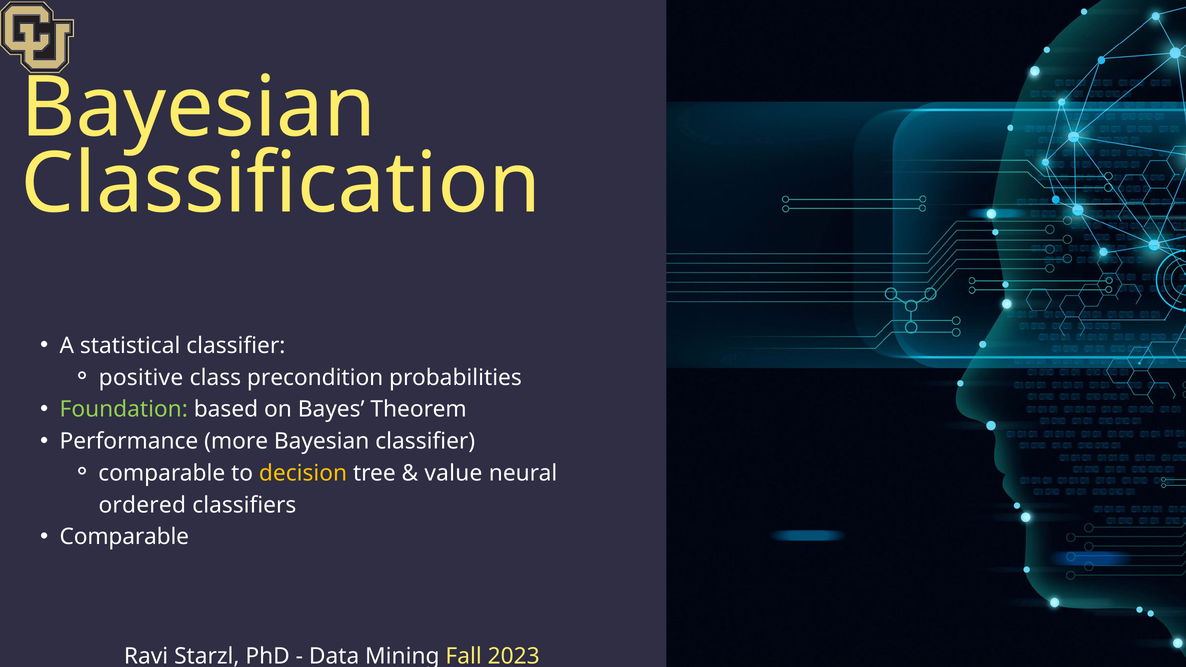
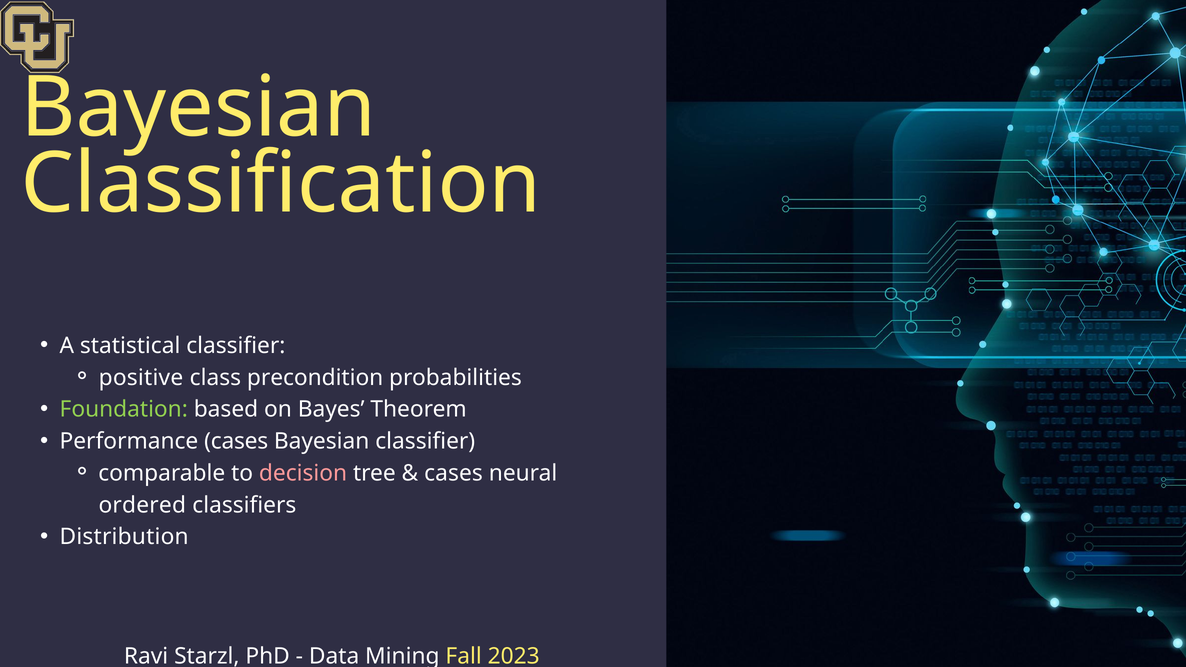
Performance more: more -> cases (236, 441)
decision colour: yellow -> pink (303, 473)
value: value -> cases (454, 473)
Comparable: Comparable -> Distribution (124, 537)
